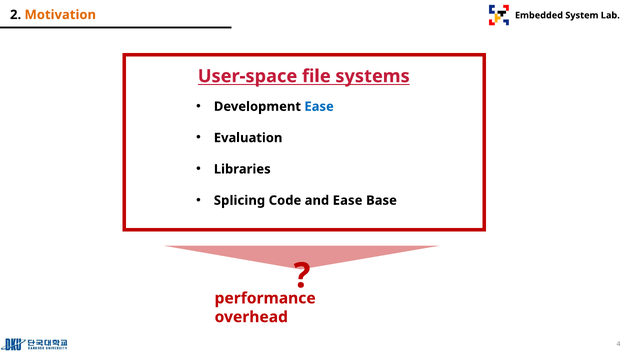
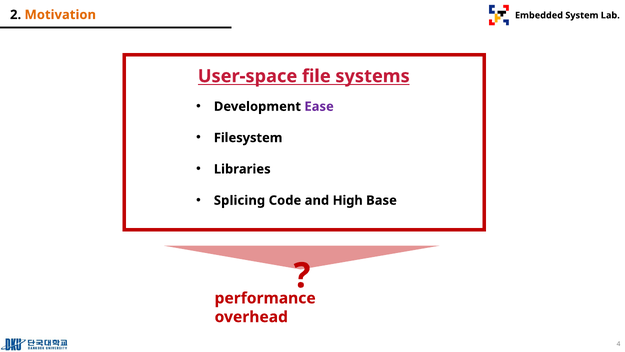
Ease colour: blue -> purple (319, 106)
Evaluation: Evaluation -> Filesystem (248, 138)
and Ease: Ease -> High (348, 200)
